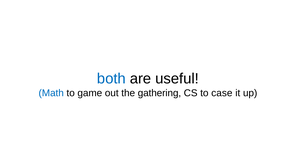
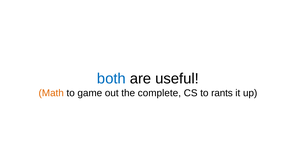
Math colour: blue -> orange (51, 93)
gathering: gathering -> complete (159, 93)
case: case -> rants (222, 93)
